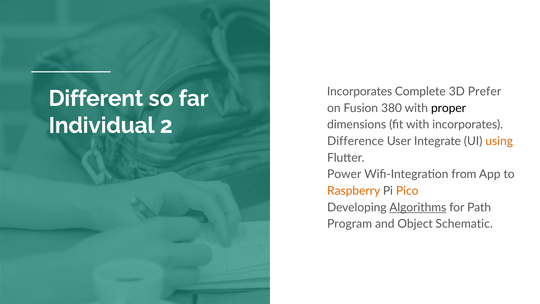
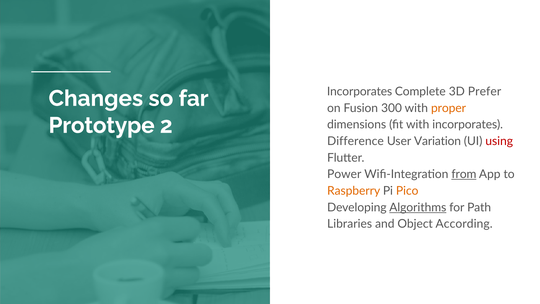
Different: Different -> Changes (96, 98)
380: 380 -> 300 (392, 108)
proper colour: black -> orange (449, 108)
Individual: Individual -> Prototype (102, 125)
Integrate: Integrate -> Variation (438, 141)
using colour: orange -> red (499, 141)
from underline: none -> present (464, 174)
Program: Program -> Libraries (350, 224)
Schematic: Schematic -> According (464, 224)
